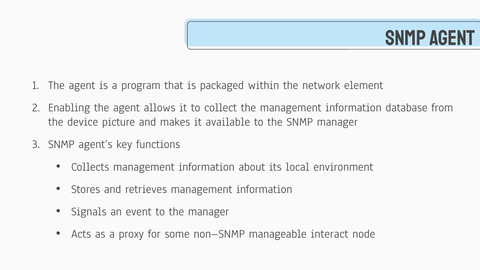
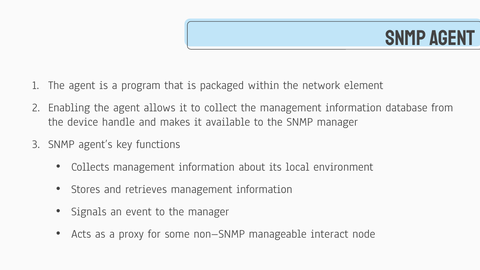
picture: picture -> handle (118, 122)
